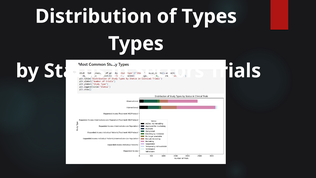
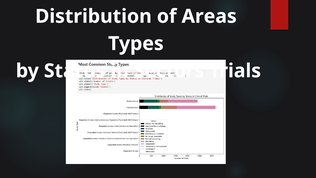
of Types: Types -> Areas (209, 16)
